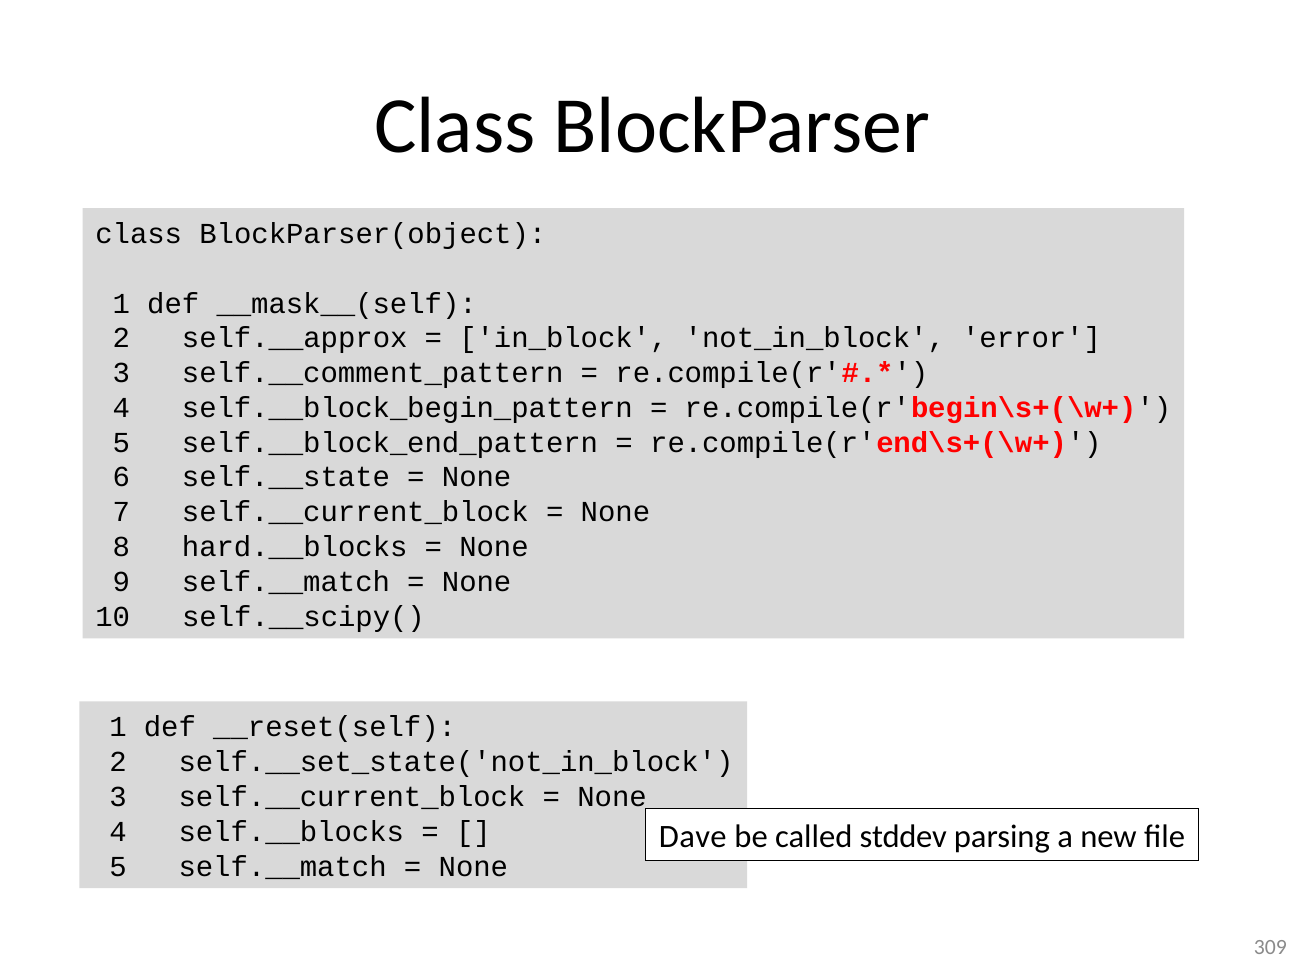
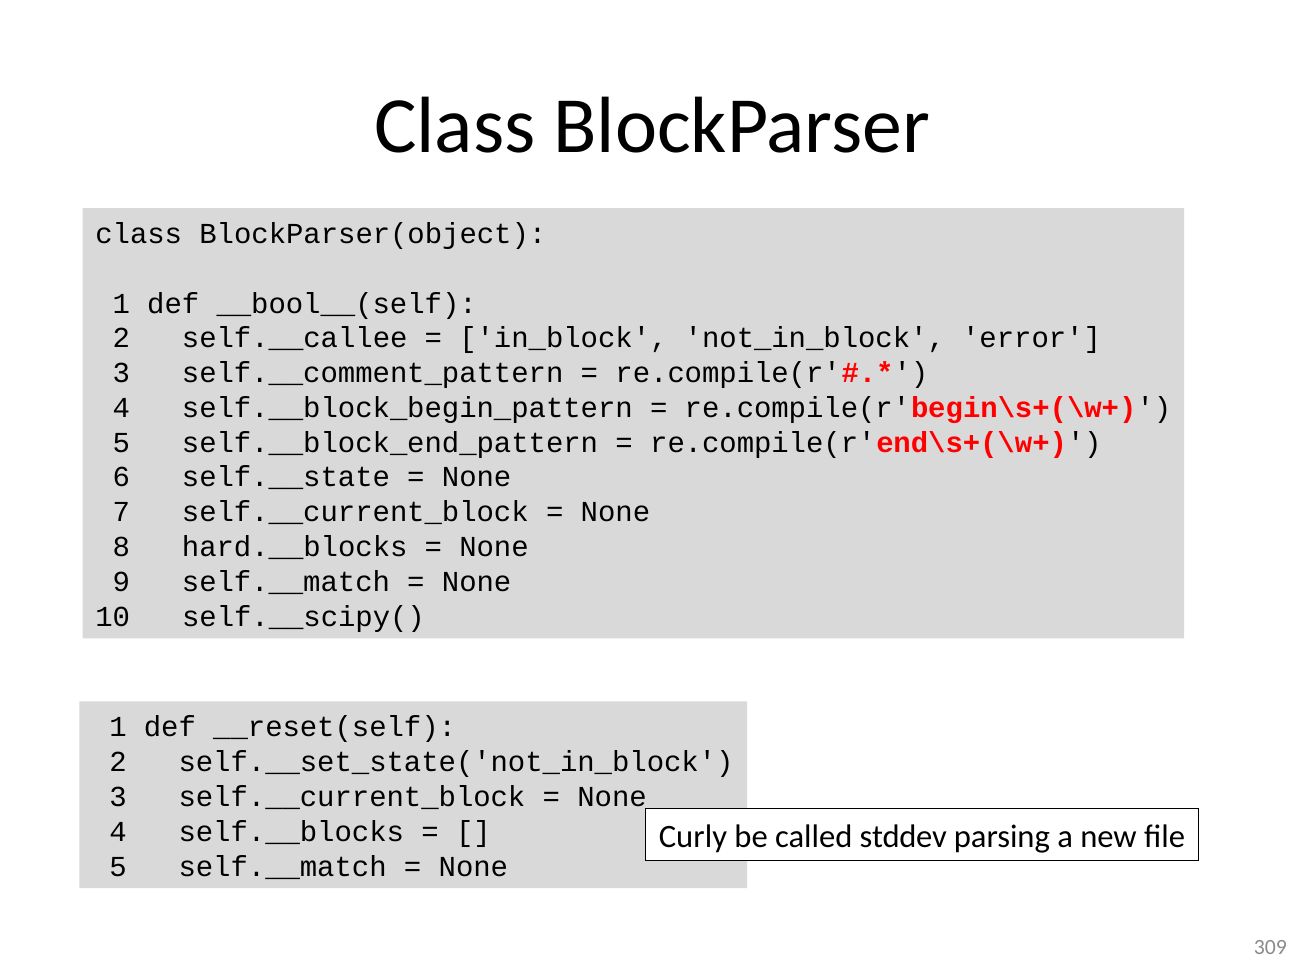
__mask__(self: __mask__(self -> __bool__(self (347, 303)
self.__approx: self.__approx -> self.__callee (295, 338)
Dave: Dave -> Curly (693, 836)
